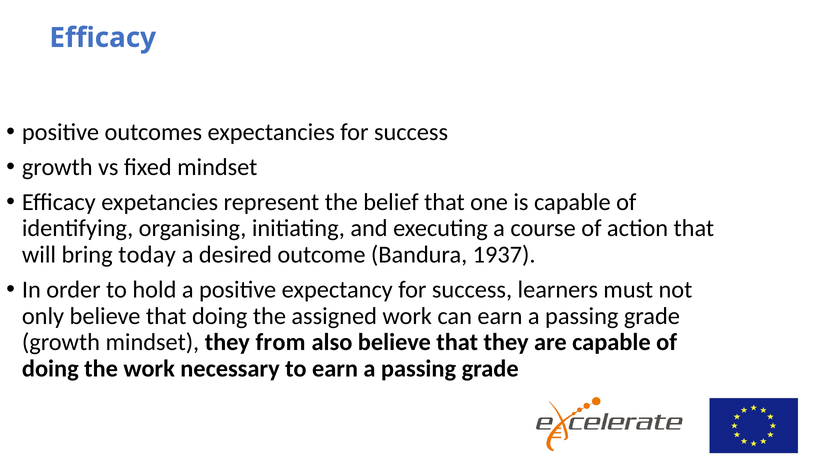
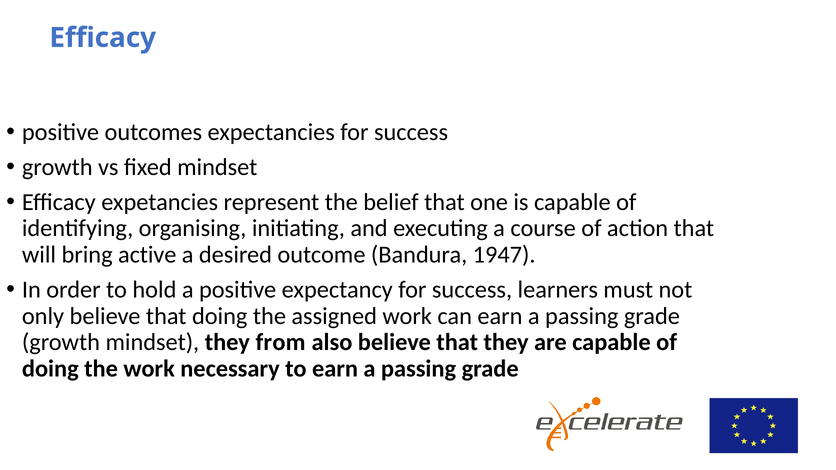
today: today -> active (147, 255)
1937: 1937 -> 1947 (504, 255)
